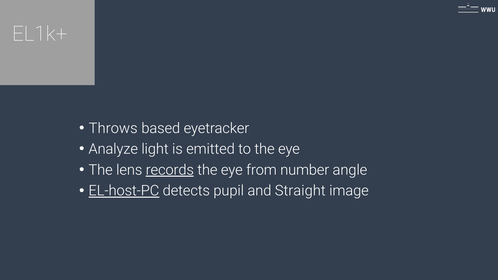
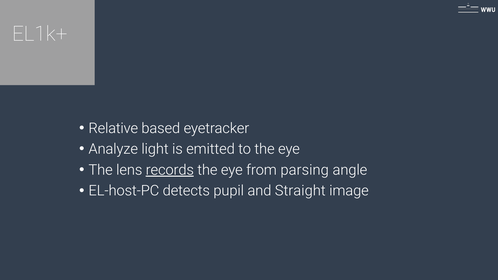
Throws: Throws -> Relative (113, 128)
number: number -> parsing (305, 170)
EL-host-PC underline: present -> none (124, 191)
